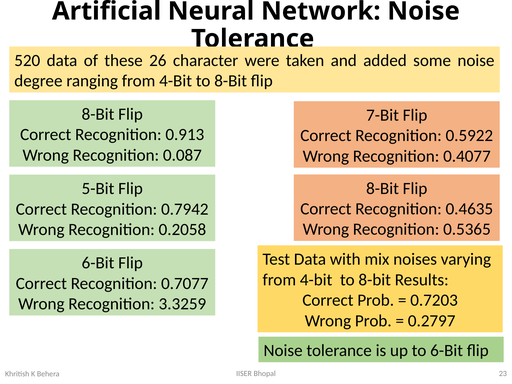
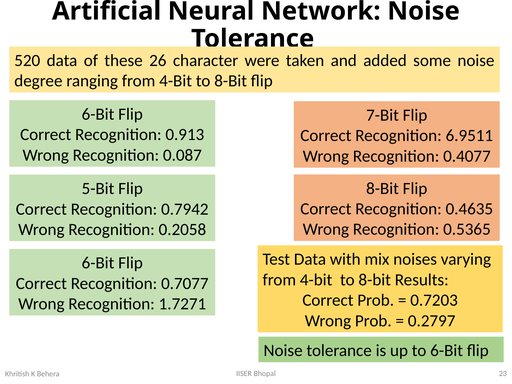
8-Bit: 8-Bit -> 6-Bit (98, 114)
0.5922: 0.5922 -> 6.9511 (469, 136)
3.3259: 3.3259 -> 1.7271 (182, 304)
